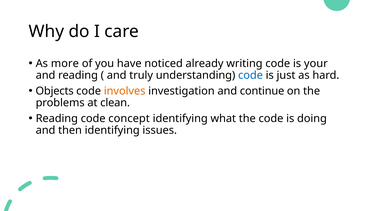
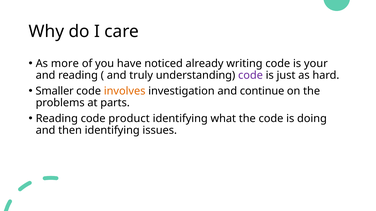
code colour: blue -> purple (250, 75)
Objects: Objects -> Smaller (55, 91)
clean: clean -> parts (115, 103)
concept: concept -> product (129, 119)
